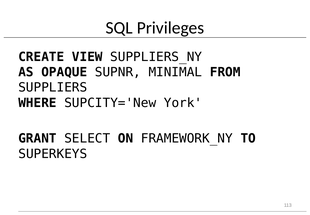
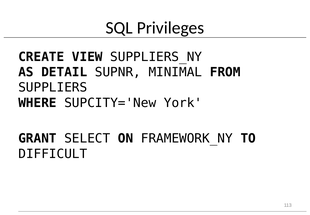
OPAQUE: OPAQUE -> DETAIL (64, 72)
SUPERKEYS: SUPERKEYS -> DIFFICULT (53, 154)
